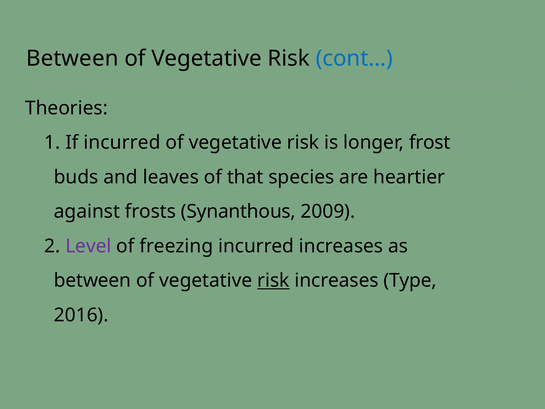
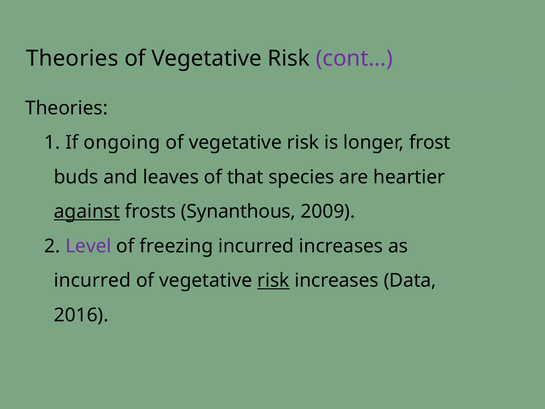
Between: Between -> Theories (72, 58)
cont… colour: blue -> purple (354, 58)
If incurred: incurred -> ongoing (122, 142)
against underline: none -> present (87, 211)
between: between -> incurred (92, 280)
Type: Type -> Data (410, 280)
